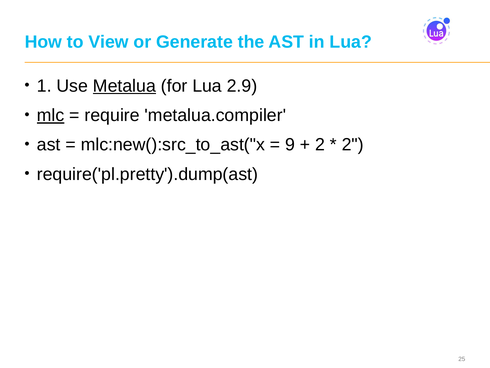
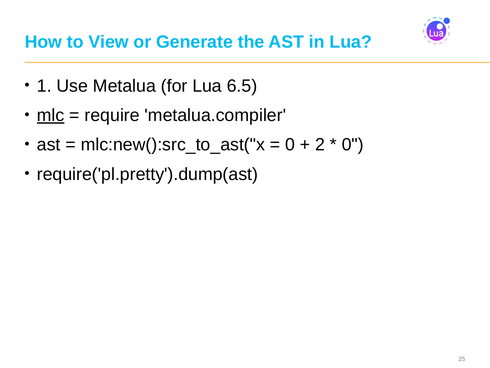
Metalua underline: present -> none (124, 86)
2.9: 2.9 -> 6.5 (242, 86)
9: 9 -> 0 (290, 145)
2: 2 -> 0 (353, 145)
